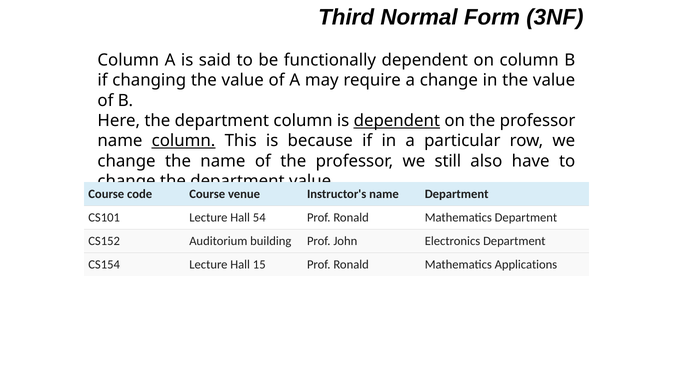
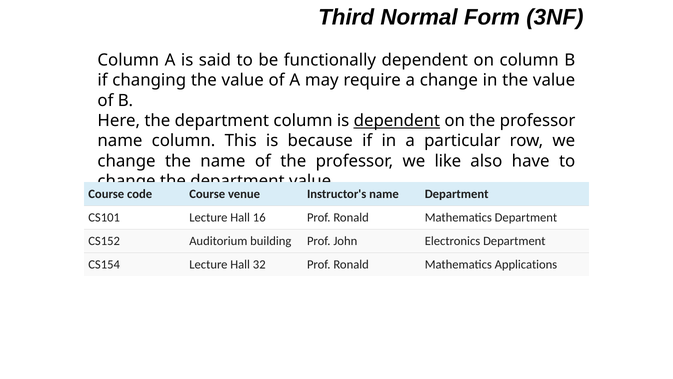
column underline: present -> none (184, 141)
still: still -> like (448, 161)
54: 54 -> 16 (259, 217)
15: 15 -> 32 (259, 264)
